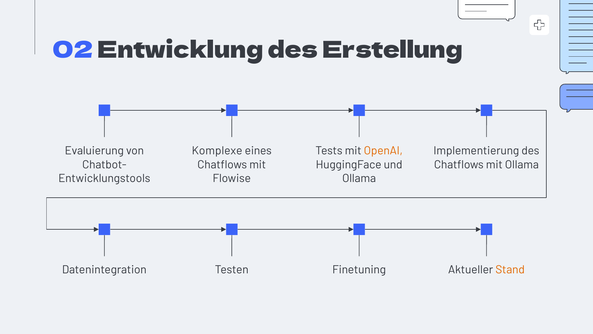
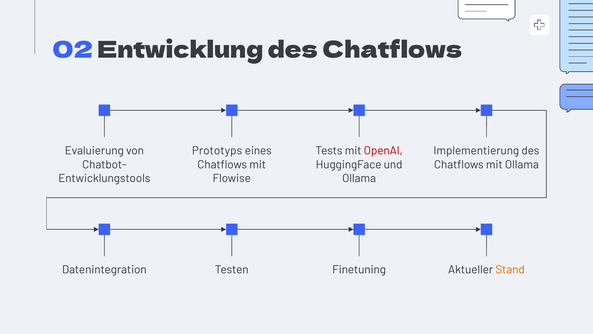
Entwicklung des Erstellung: Erstellung -> Chatflows (392, 50)
Komplexe: Komplexe -> Prototyps (217, 151)
OpenAI colour: orange -> red (383, 151)
